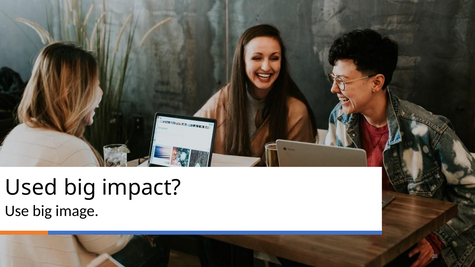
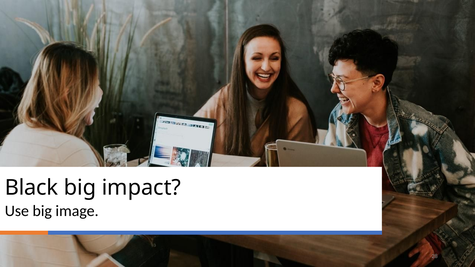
Used: Used -> Black (31, 188)
